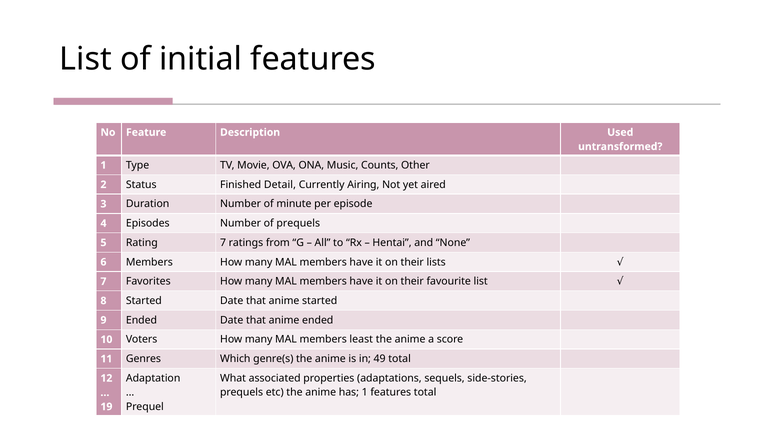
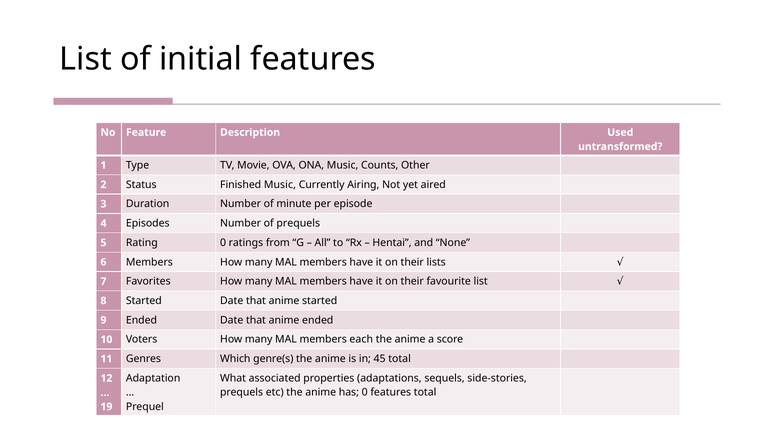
Finished Detail: Detail -> Music (280, 185)
Rating 7: 7 -> 0 (223, 243)
least: least -> each (361, 340)
49: 49 -> 45 (380, 359)
has 1: 1 -> 0 (365, 393)
